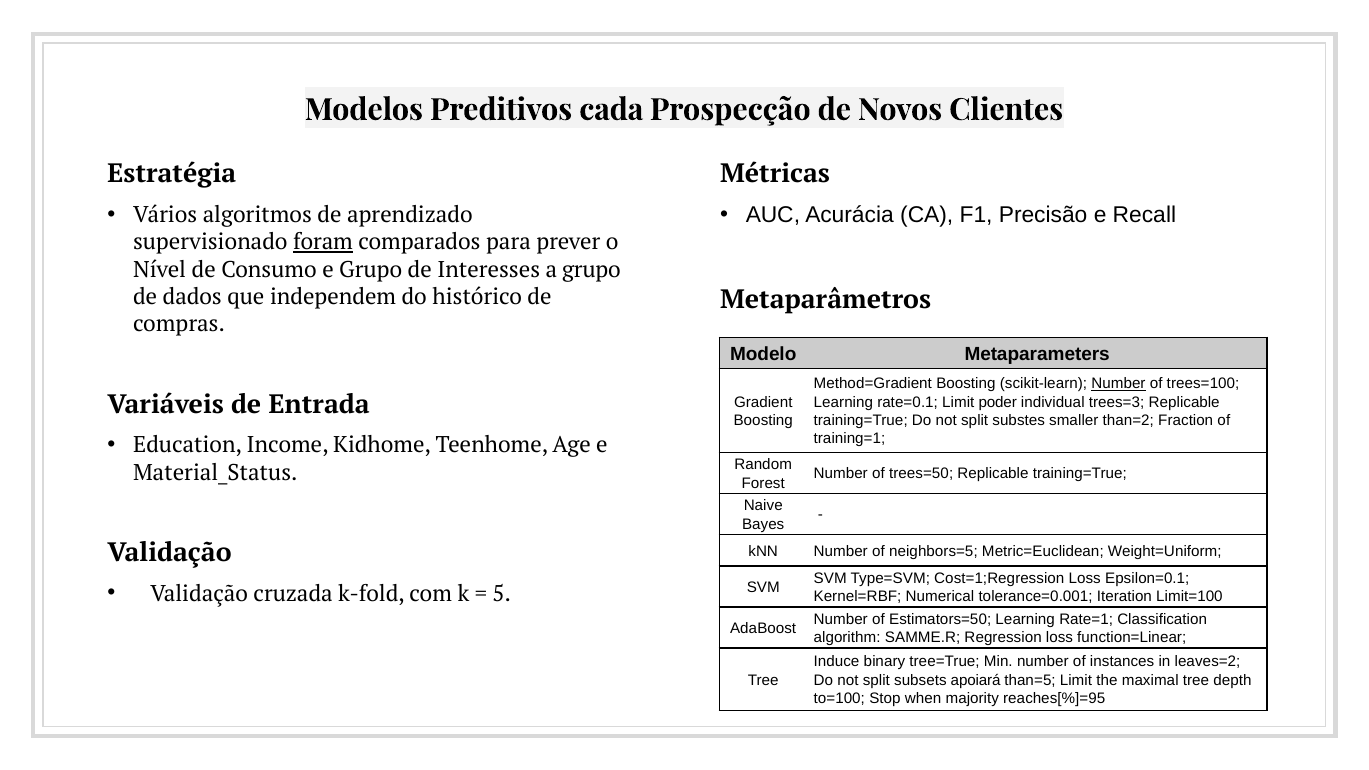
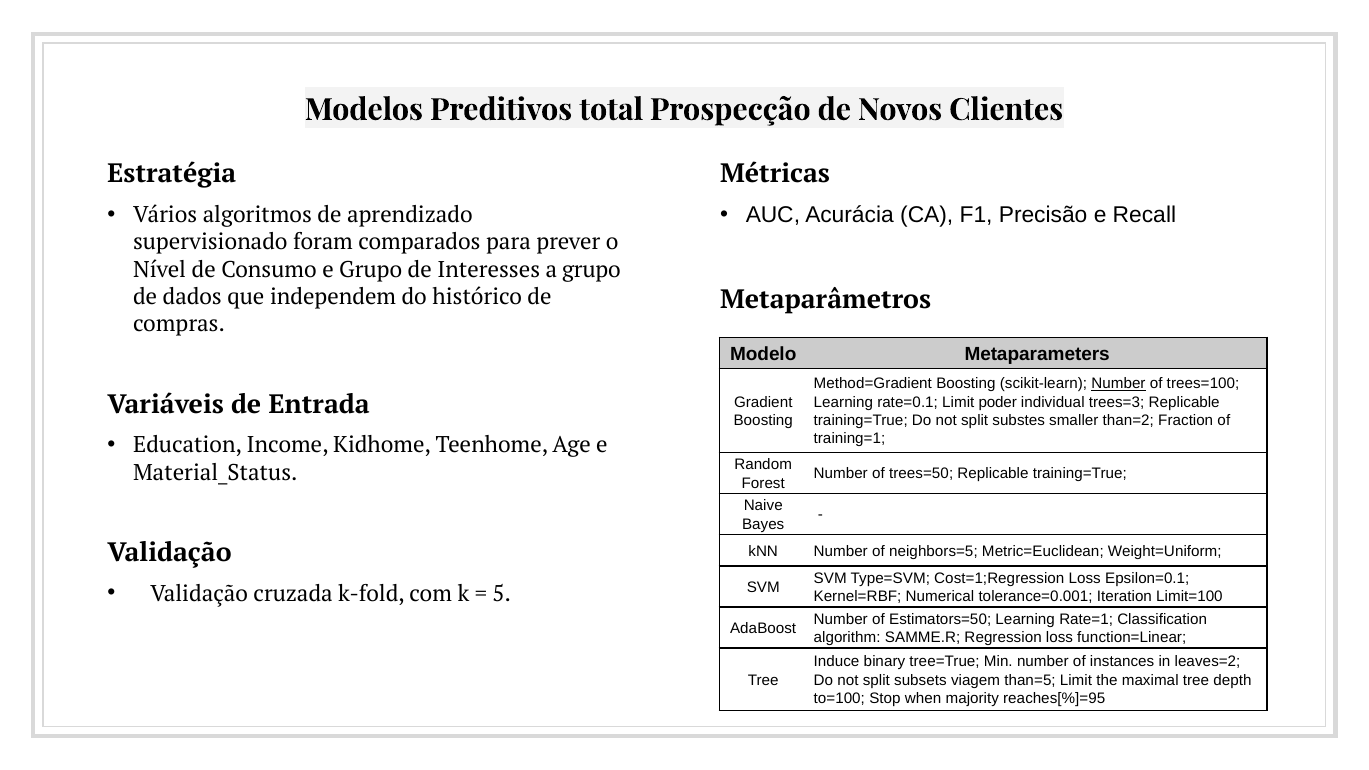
cada: cada -> total (611, 110)
foram underline: present -> none (323, 242)
apoiará: apoiará -> viagem (976, 680)
